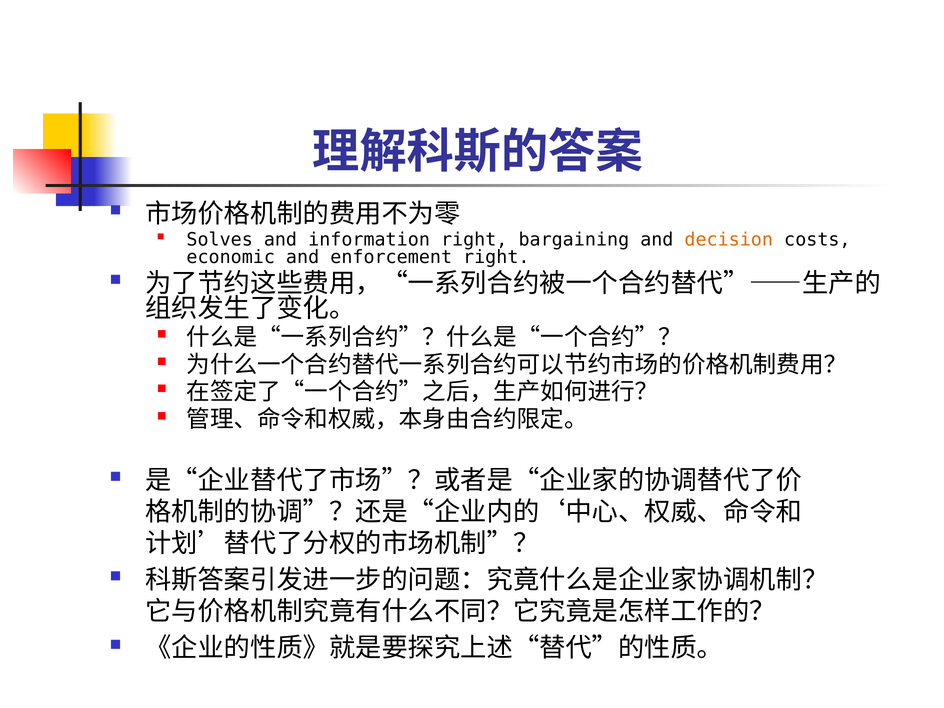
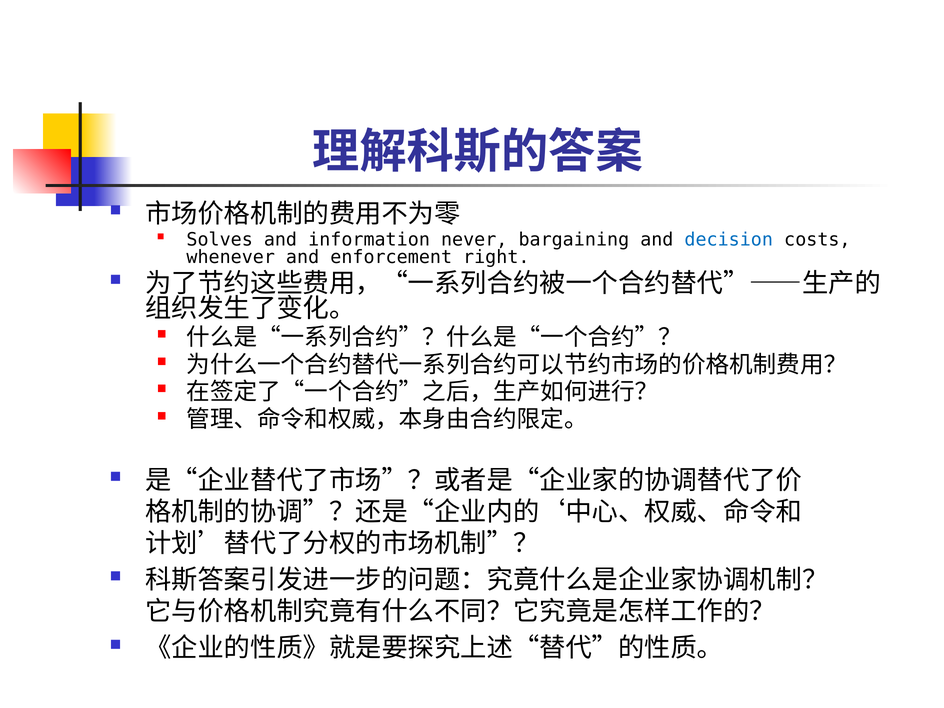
information right: right -> never (474, 240)
decision colour: orange -> blue (729, 240)
economic: economic -> whenever (231, 257)
